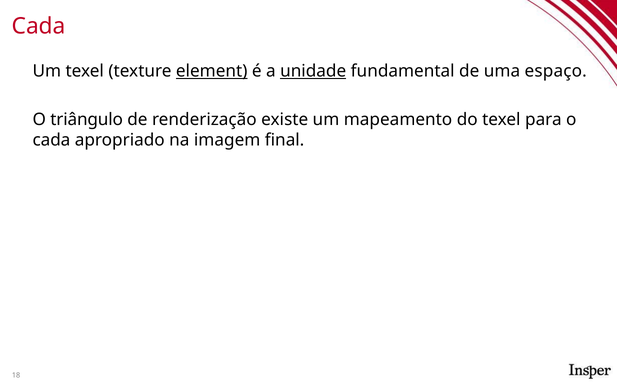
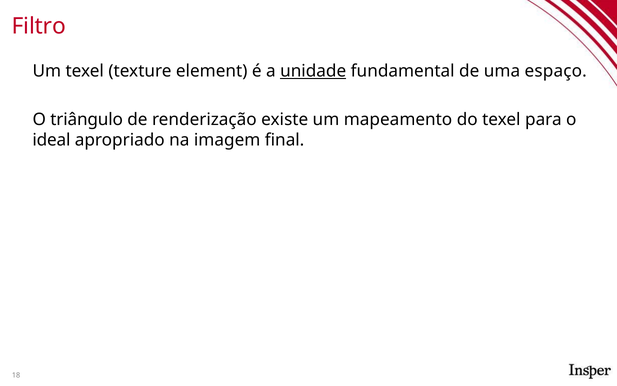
Cada: Cada -> Filtro (39, 26)
element underline: present -> none (212, 71)
cada: cada -> ideal (51, 140)
